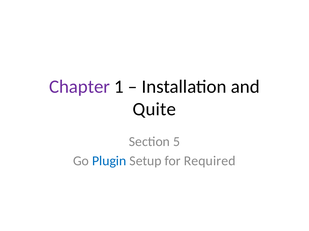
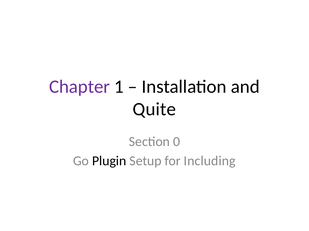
5: 5 -> 0 (177, 142)
Plugin colour: blue -> black (109, 161)
Required: Required -> Including (210, 161)
